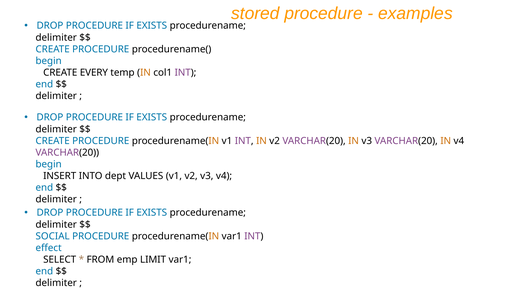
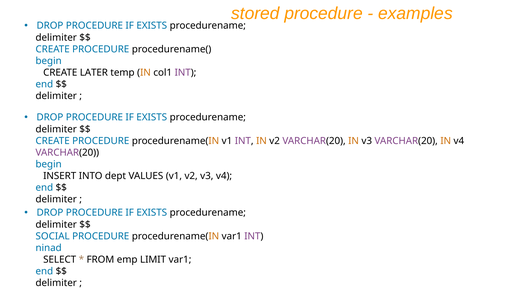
EVERY: EVERY -> LATER (94, 73)
effect: effect -> ninad (49, 248)
